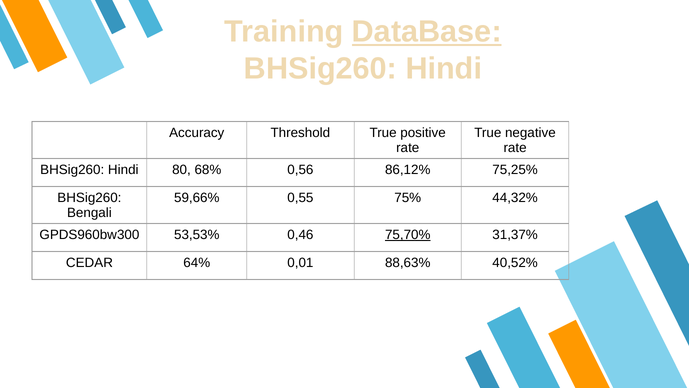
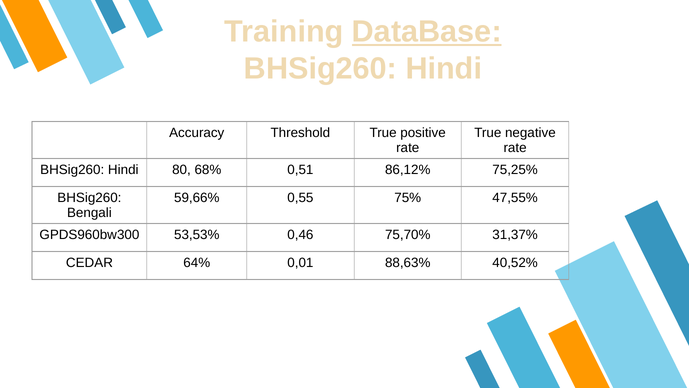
0,56: 0,56 -> 0,51 (300, 170)
44,32%: 44,32% -> 47,55% (515, 197)
75,70% underline: present -> none (408, 235)
